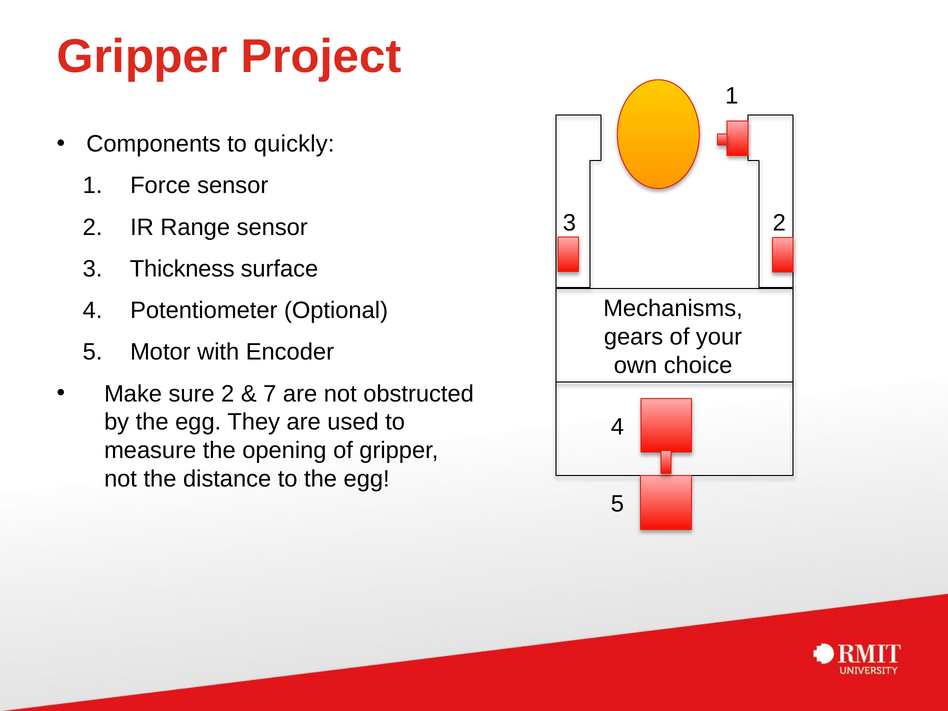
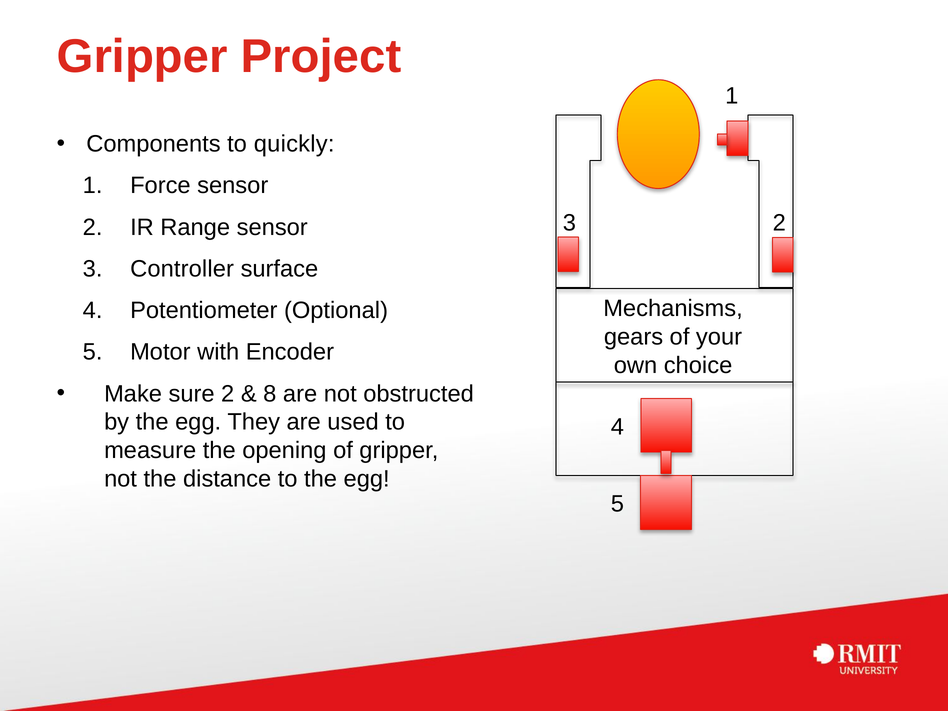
Thickness: Thickness -> Controller (182, 269)
7: 7 -> 8 (270, 394)
